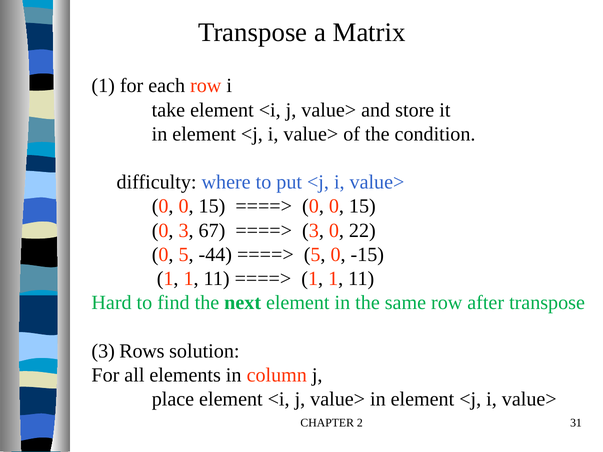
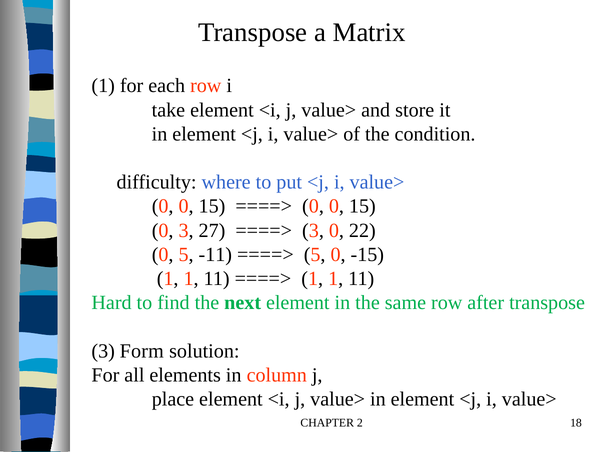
67: 67 -> 27 (212, 231)
-44: -44 -> -11 (215, 255)
Rows: Rows -> Form (142, 351)
31: 31 -> 18 (576, 423)
